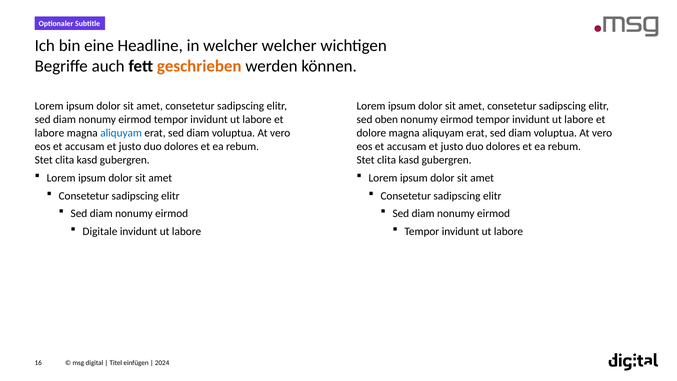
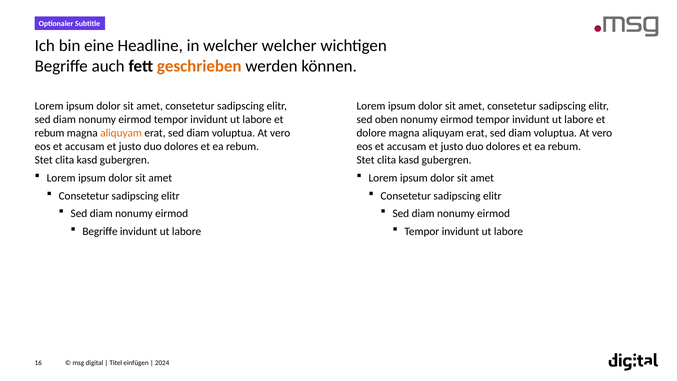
labore: labore -> rebum (50, 133)
aliquyam colour: blue -> orange (121, 133)
Digitale: Digitale -> Begriffe (100, 231)
